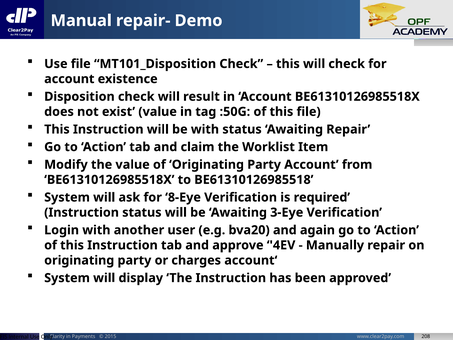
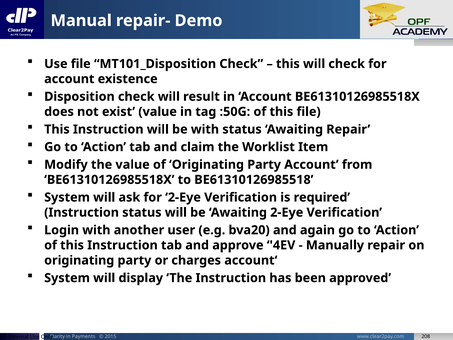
for 8-Eye: 8-Eye -> 2-Eye (183, 197)
Awaiting 3-Eye: 3-Eye -> 2-Eye (287, 212)
